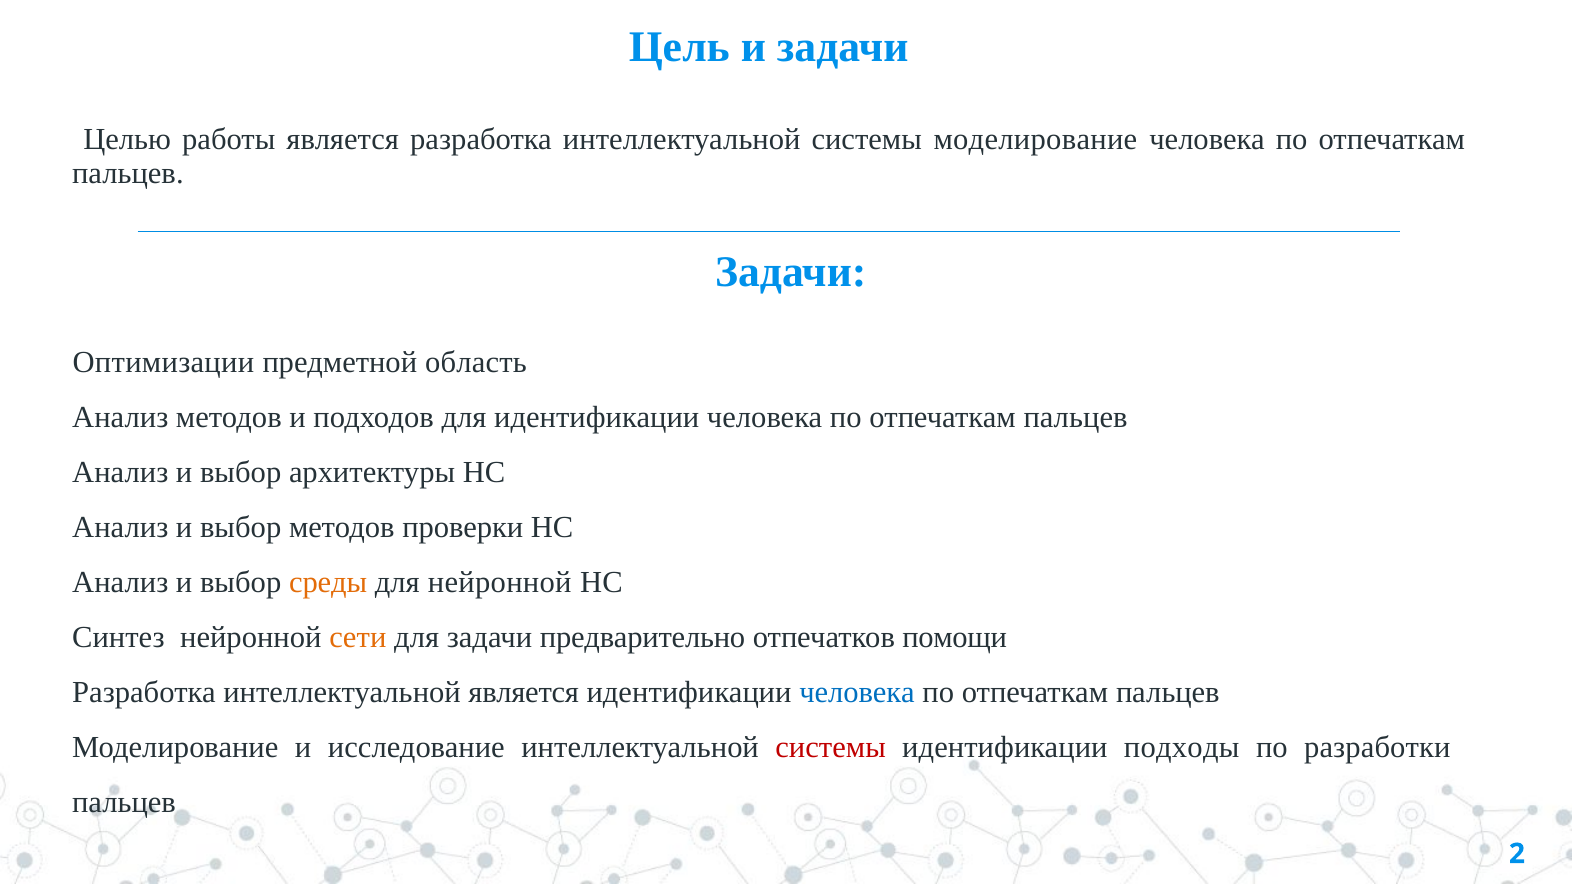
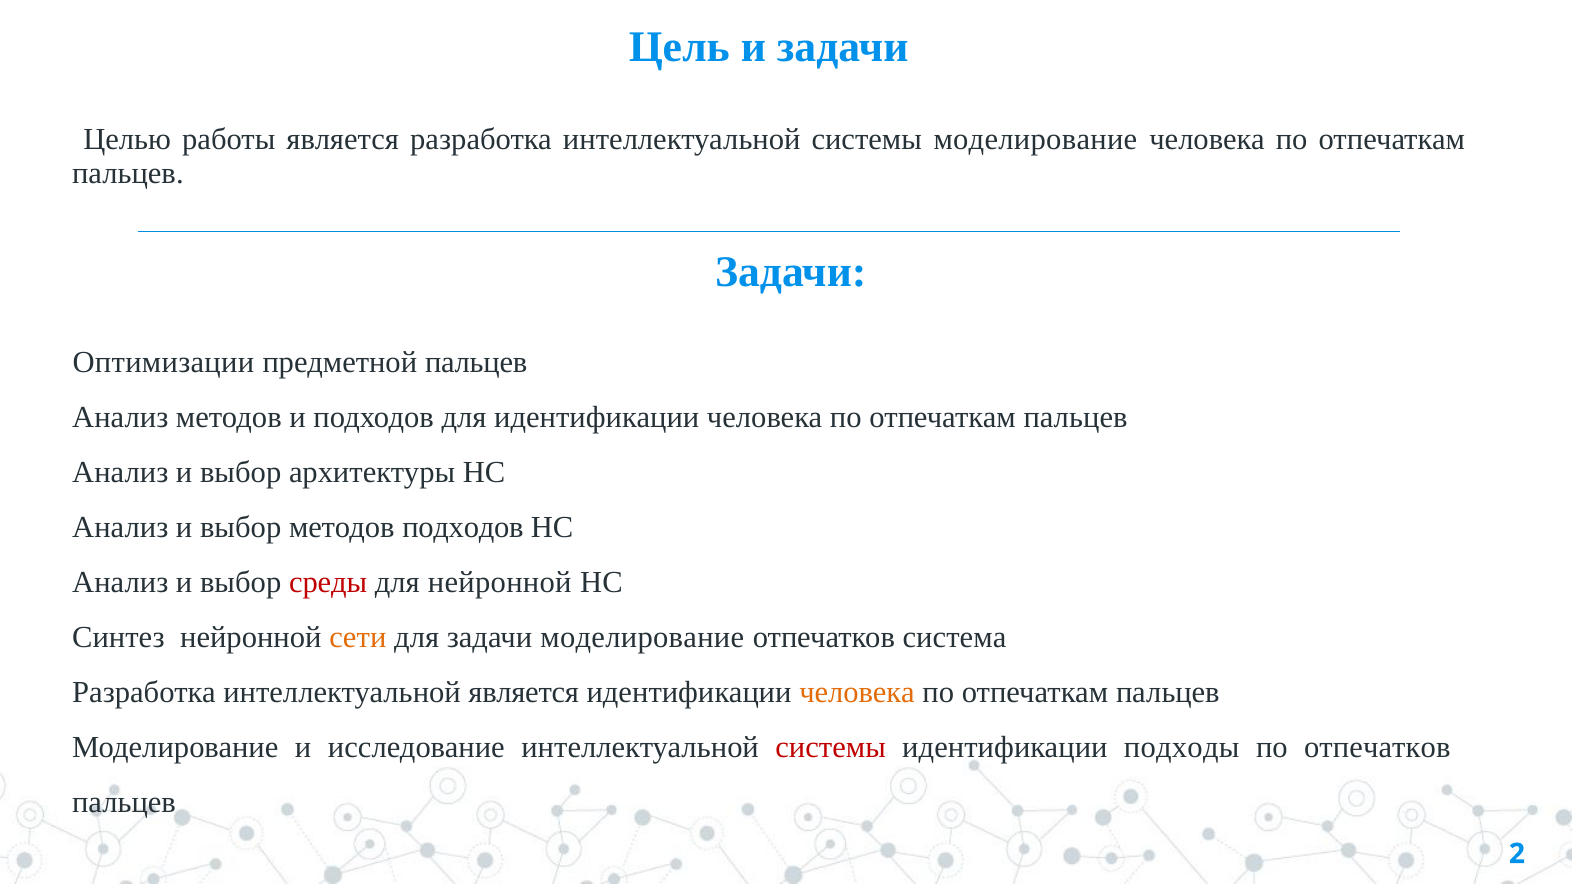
предметной область: область -> пальцев (476, 363)
методов проверки: проверки -> подходов (463, 528)
среды colour: orange -> red (328, 583)
задачи предварительно: предварительно -> моделирование (642, 638)
помощи: помощи -> система (954, 638)
человека colour: blue -> orange (857, 693)
по разработки: разработки -> отпечатков (1377, 748)
